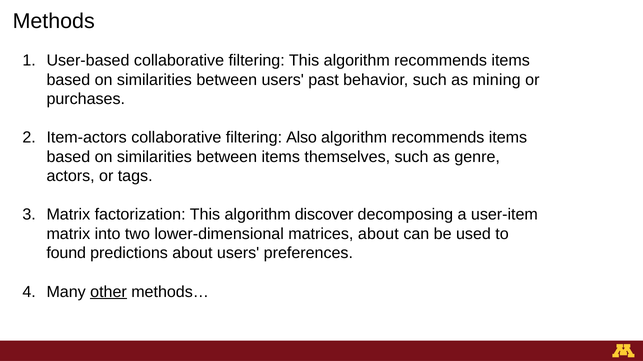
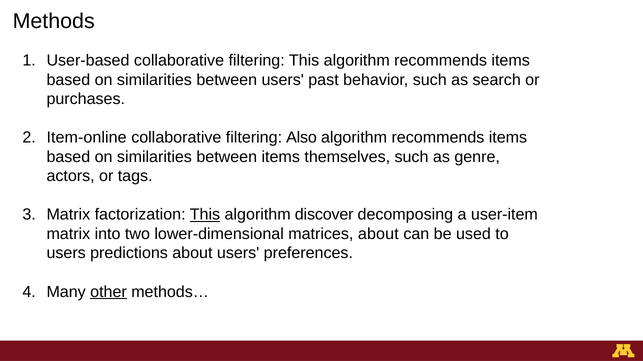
mining: mining -> search (497, 80)
Item-actors: Item-actors -> Item-online (87, 138)
This underline: none -> present (205, 215)
found: found -> users (66, 254)
